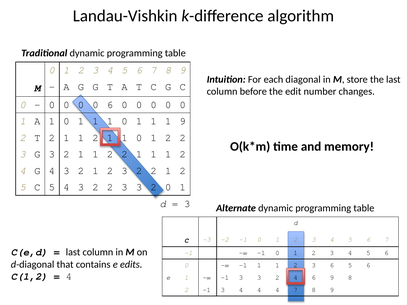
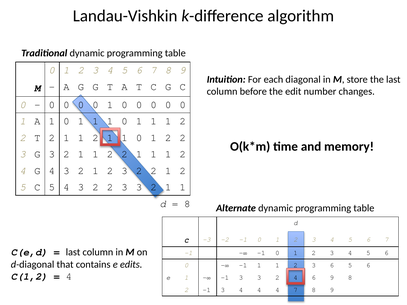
6: 6 -> 1 (110, 105)
9: 9 -> 2 (183, 121)
3 3 2 0: 0 -> 1 (168, 187)
3: 3 -> 8 (187, 204)
